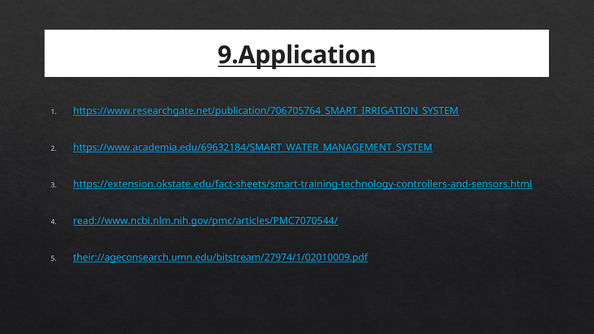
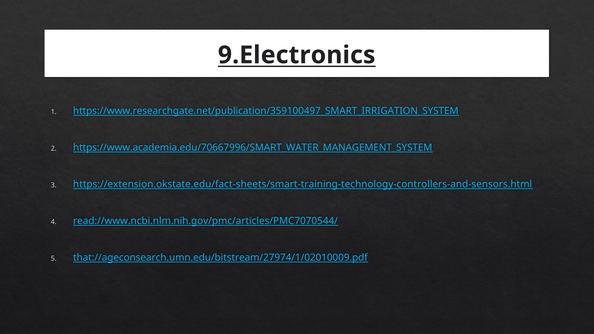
9.Application: 9.Application -> 9.Electronics (297, 55)
https://www.researchgate.net/publication/706705764_SMART_IRRIGATION_SYSTEM: https://www.researchgate.net/publication/706705764_SMART_IRRIGATION_SYSTEM -> https://www.researchgate.net/publication/359100497_SMART_IRRIGATION_SYSTEM (266, 111)
https://www.academia.edu/69632184/SMART_WATER_MANAGEMENT_SYSTEM: https://www.academia.edu/69632184/SMART_WATER_MANAGEMENT_SYSTEM -> https://www.academia.edu/70667996/SMART_WATER_MANAGEMENT_SYSTEM (253, 147)
their://ageconsearch.umn.edu/bitstream/27974/1/02010009.pdf: their://ageconsearch.umn.edu/bitstream/27974/1/02010009.pdf -> that://ageconsearch.umn.edu/bitstream/27974/1/02010009.pdf (220, 258)
